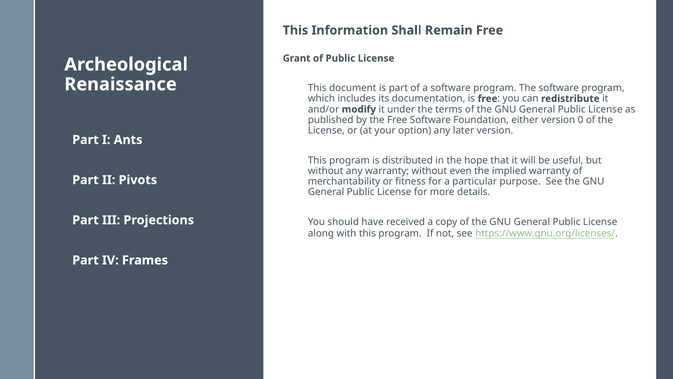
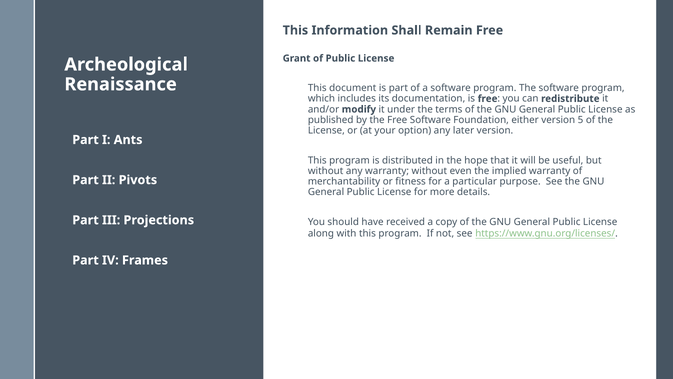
0: 0 -> 5 (581, 120)
